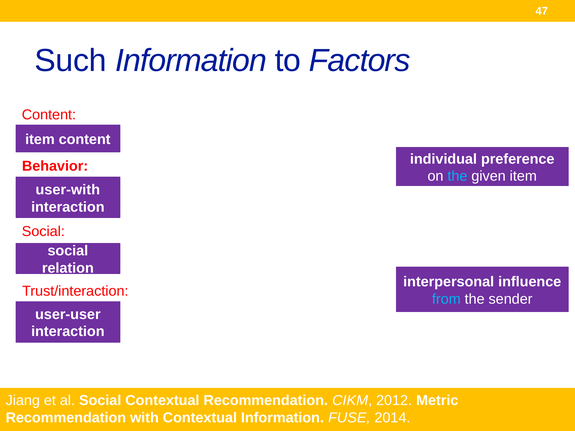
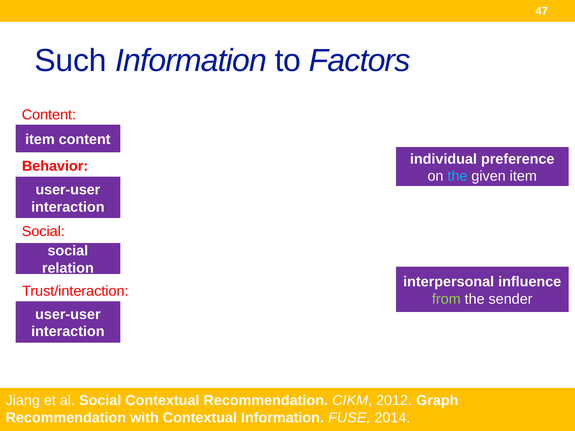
user-with: user-with -> user-user (68, 190)
from colour: light blue -> light green (446, 299)
Metric: Metric -> Graph (437, 401)
